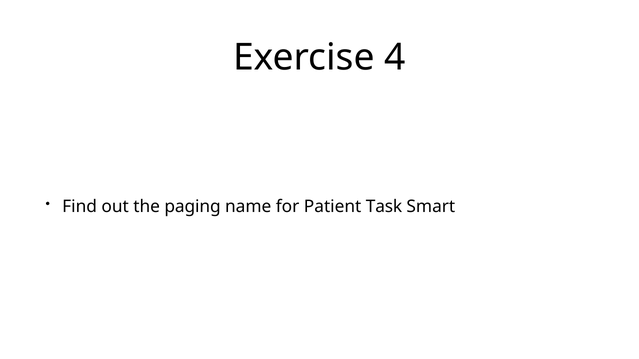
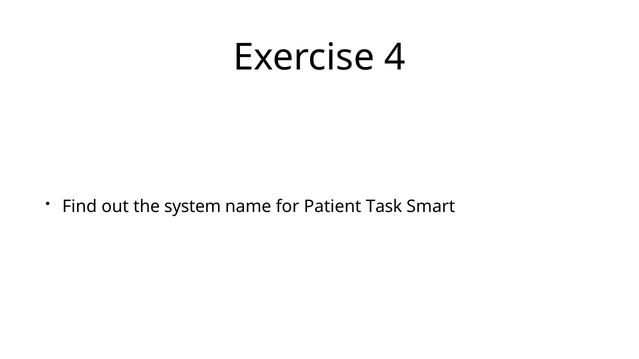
paging: paging -> system (193, 207)
